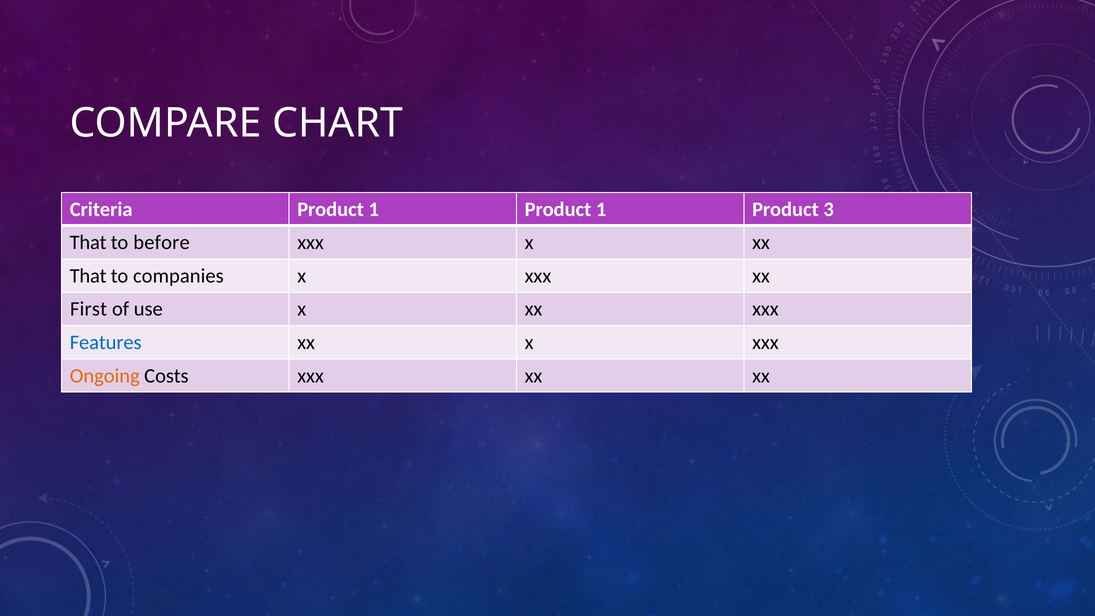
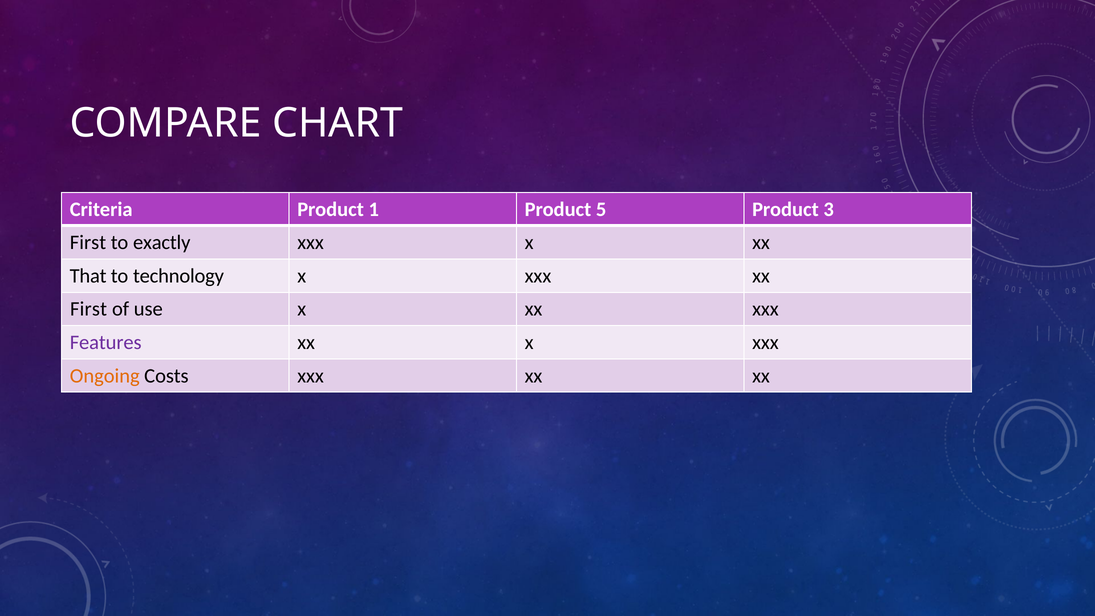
1 Product 1: 1 -> 5 (601, 209)
That: That -> First (88, 243)
before: before -> exactly (162, 243)
companies: companies -> technology (179, 276)
Features colour: blue -> purple (106, 342)
